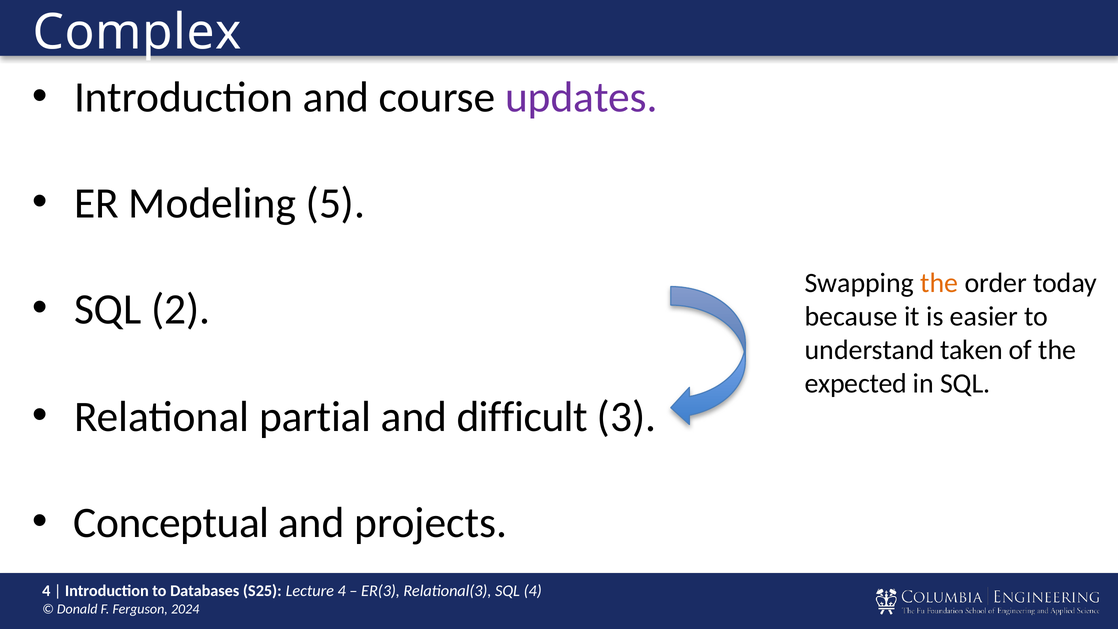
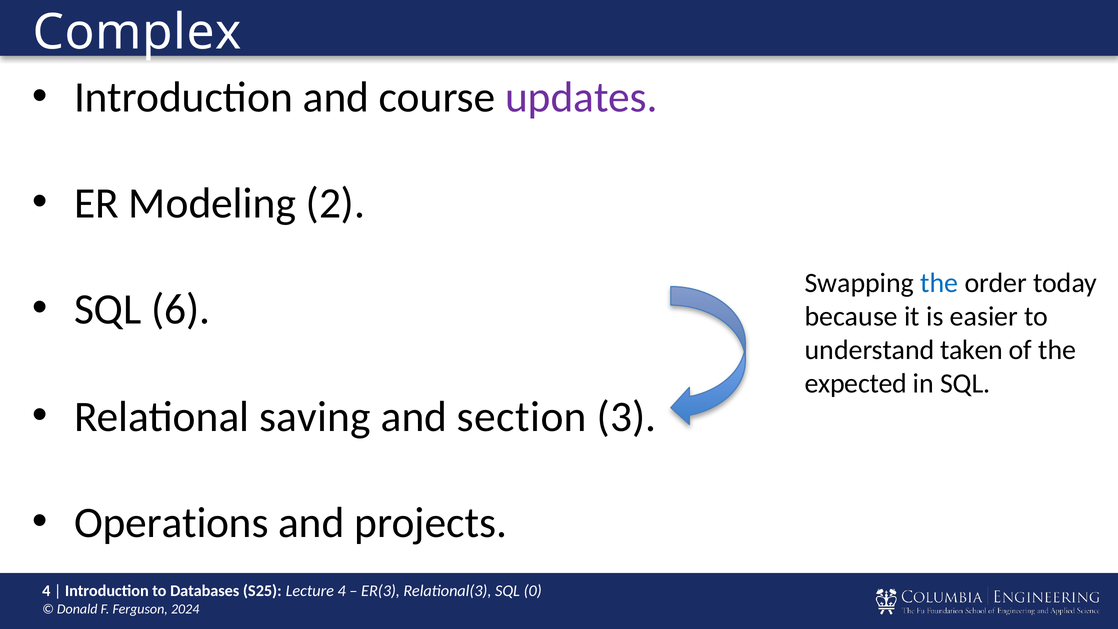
5: 5 -> 2 (335, 203)
the colour: orange -> blue (939, 283)
2: 2 -> 6 (181, 309)
partial: partial -> saving (315, 417)
difficult: difficult -> section (522, 417)
Conceptual: Conceptual -> Operations (171, 523)
SQL 4: 4 -> 0 (533, 591)
